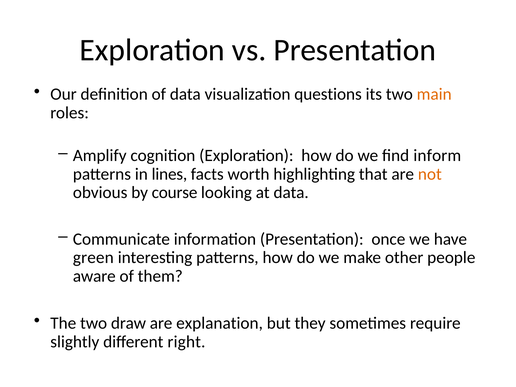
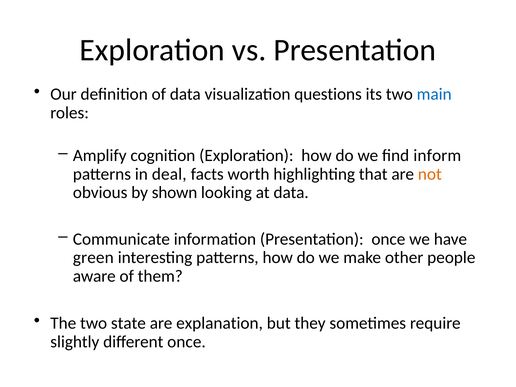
main colour: orange -> blue (434, 94)
lines: lines -> deal (169, 174)
course: course -> shown (175, 193)
draw: draw -> state (128, 323)
different right: right -> once (187, 342)
